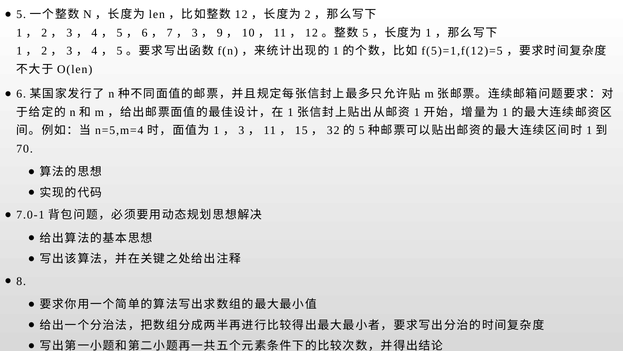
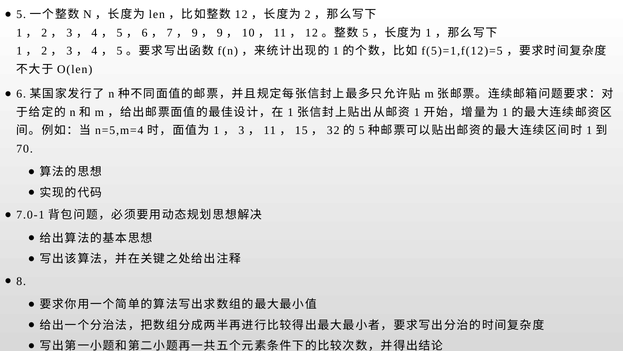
3: 3 -> 9 (195, 33)
